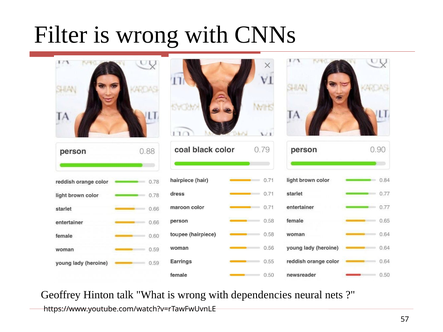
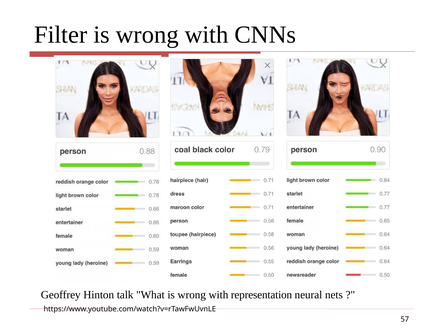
dependencies: dependencies -> representation (261, 295)
